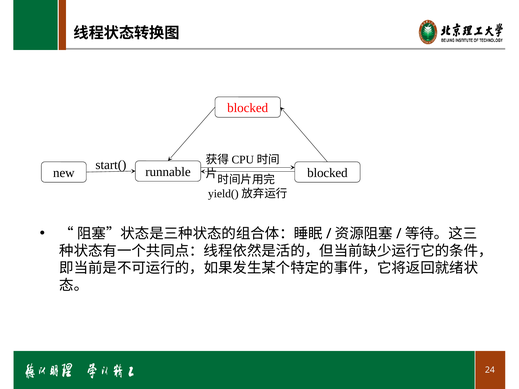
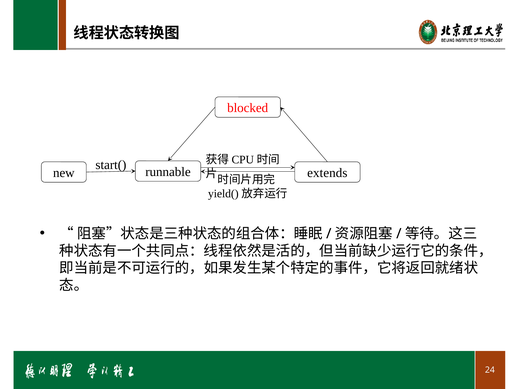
runnable blocked: blocked -> extends (327, 173)
